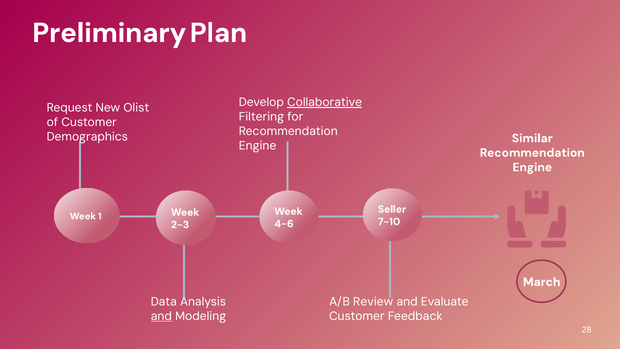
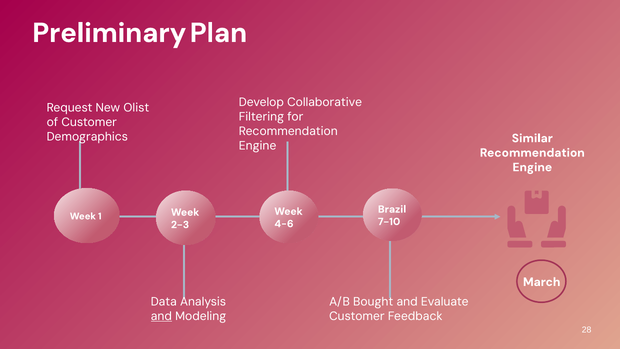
Collaborative underline: present -> none (325, 102)
Seller: Seller -> Brazil (392, 209)
Review: Review -> Bought (373, 302)
